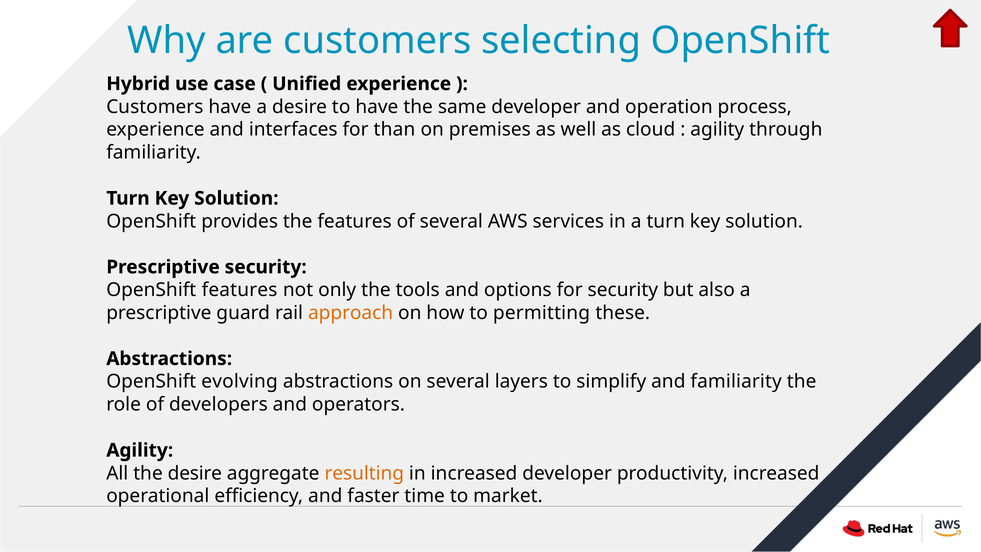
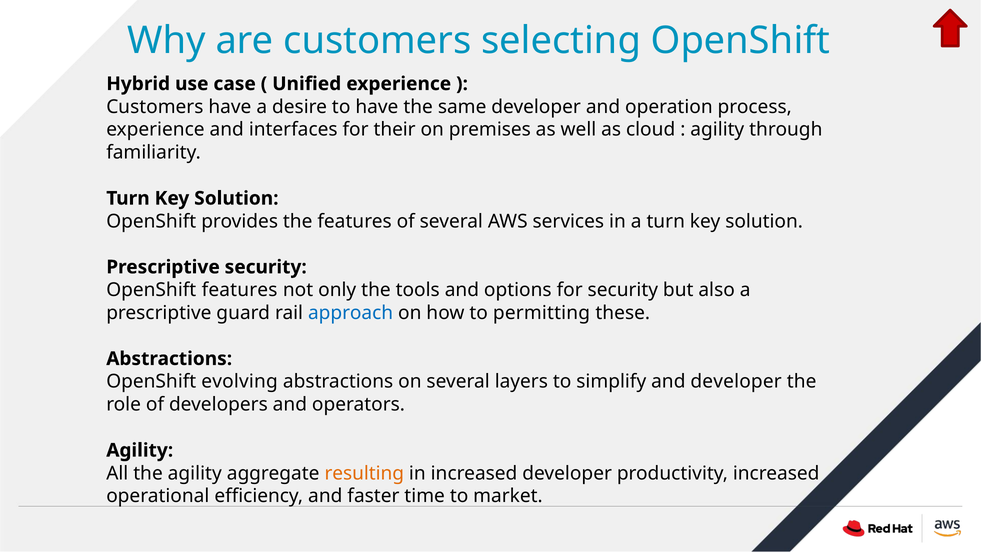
than: than -> their (395, 130)
approach colour: orange -> blue (351, 313)
and familiarity: familiarity -> developer (736, 382)
the desire: desire -> agility (195, 473)
